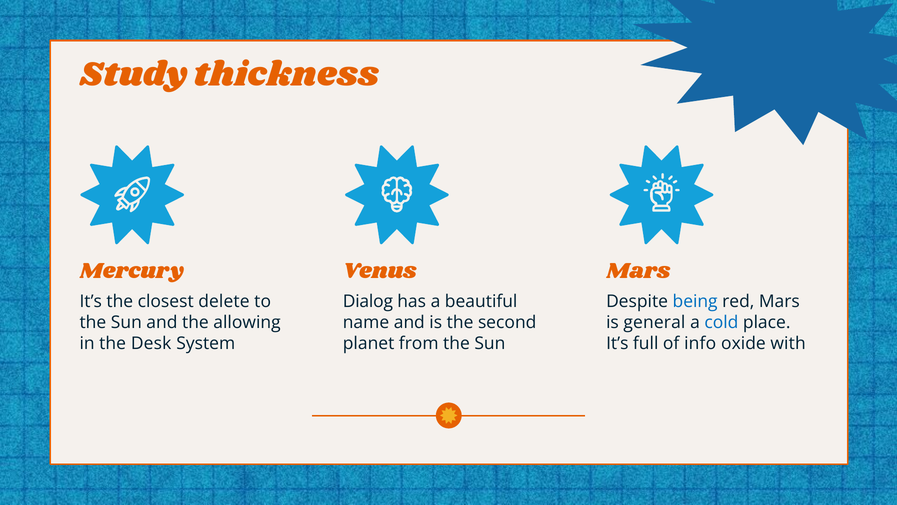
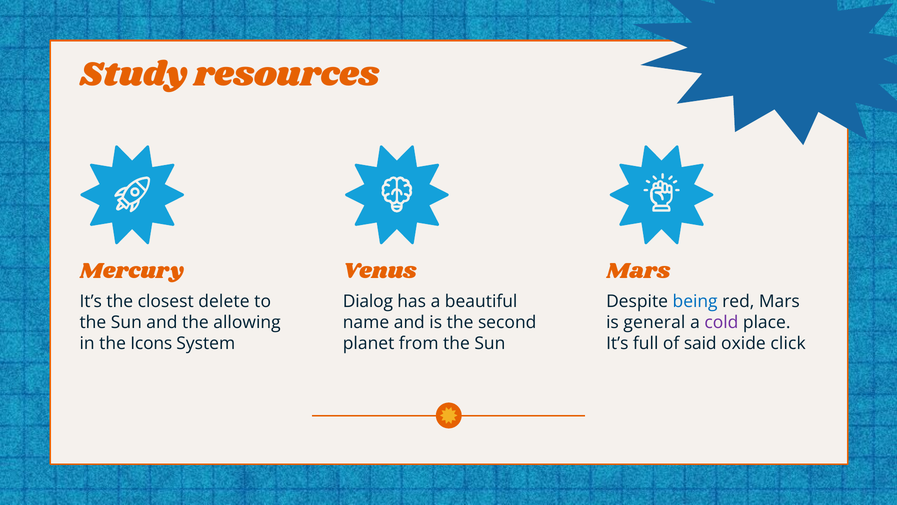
thickness: thickness -> resources (287, 74)
cold colour: blue -> purple (721, 322)
Desk: Desk -> Icons (151, 343)
info: info -> said (700, 343)
with: with -> click (788, 343)
